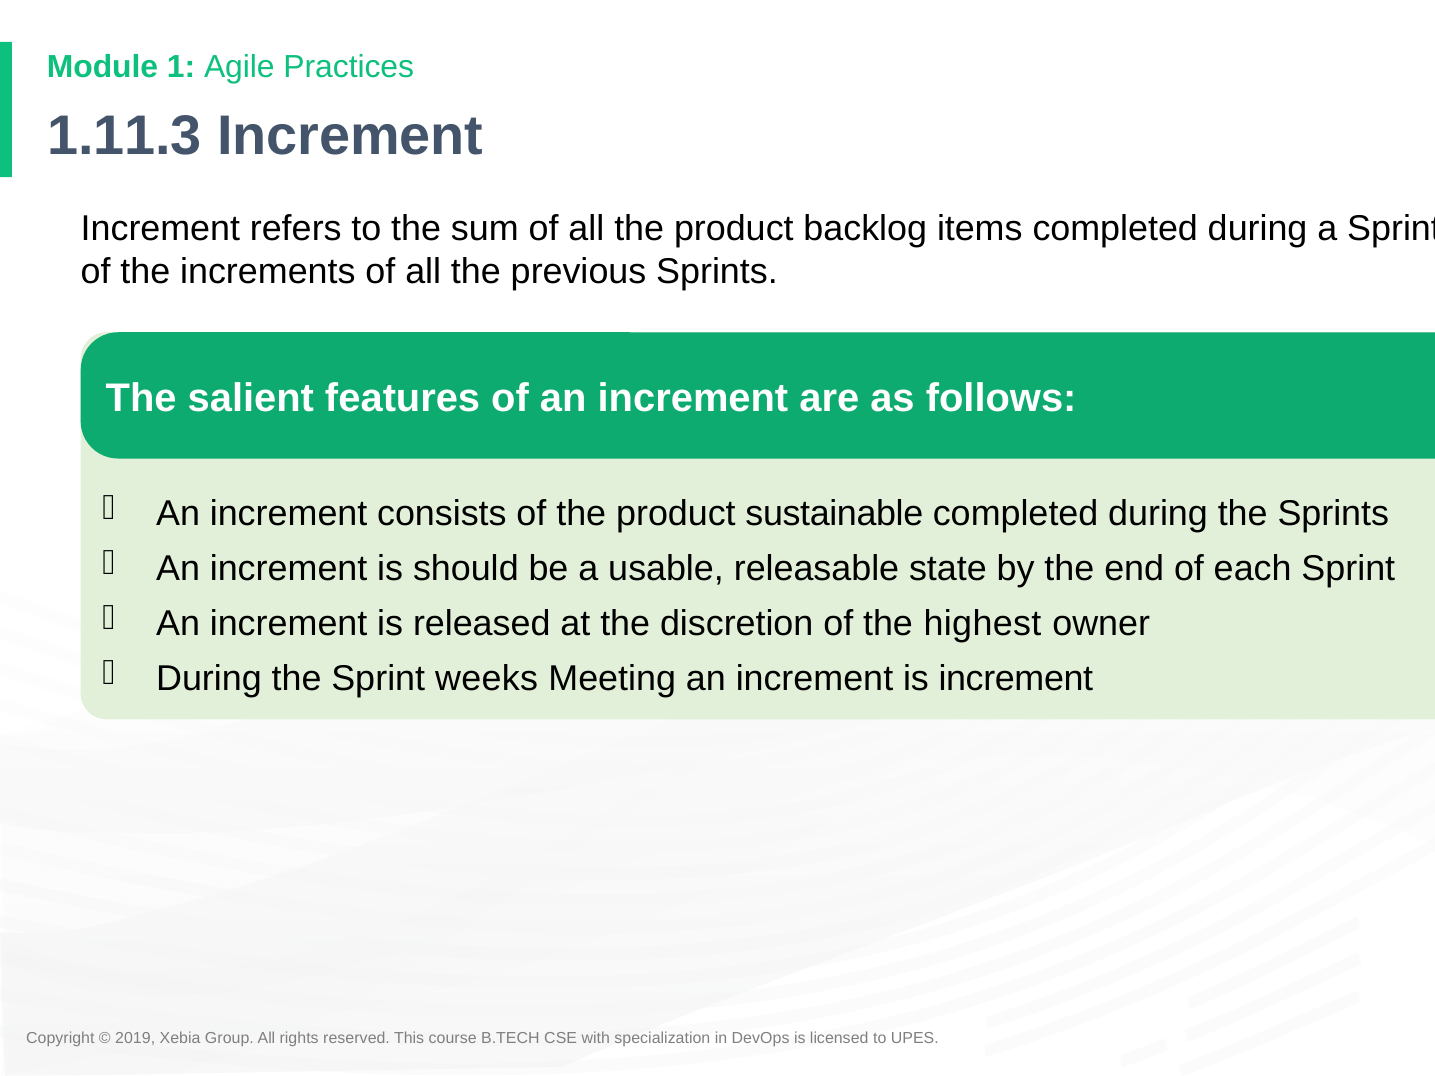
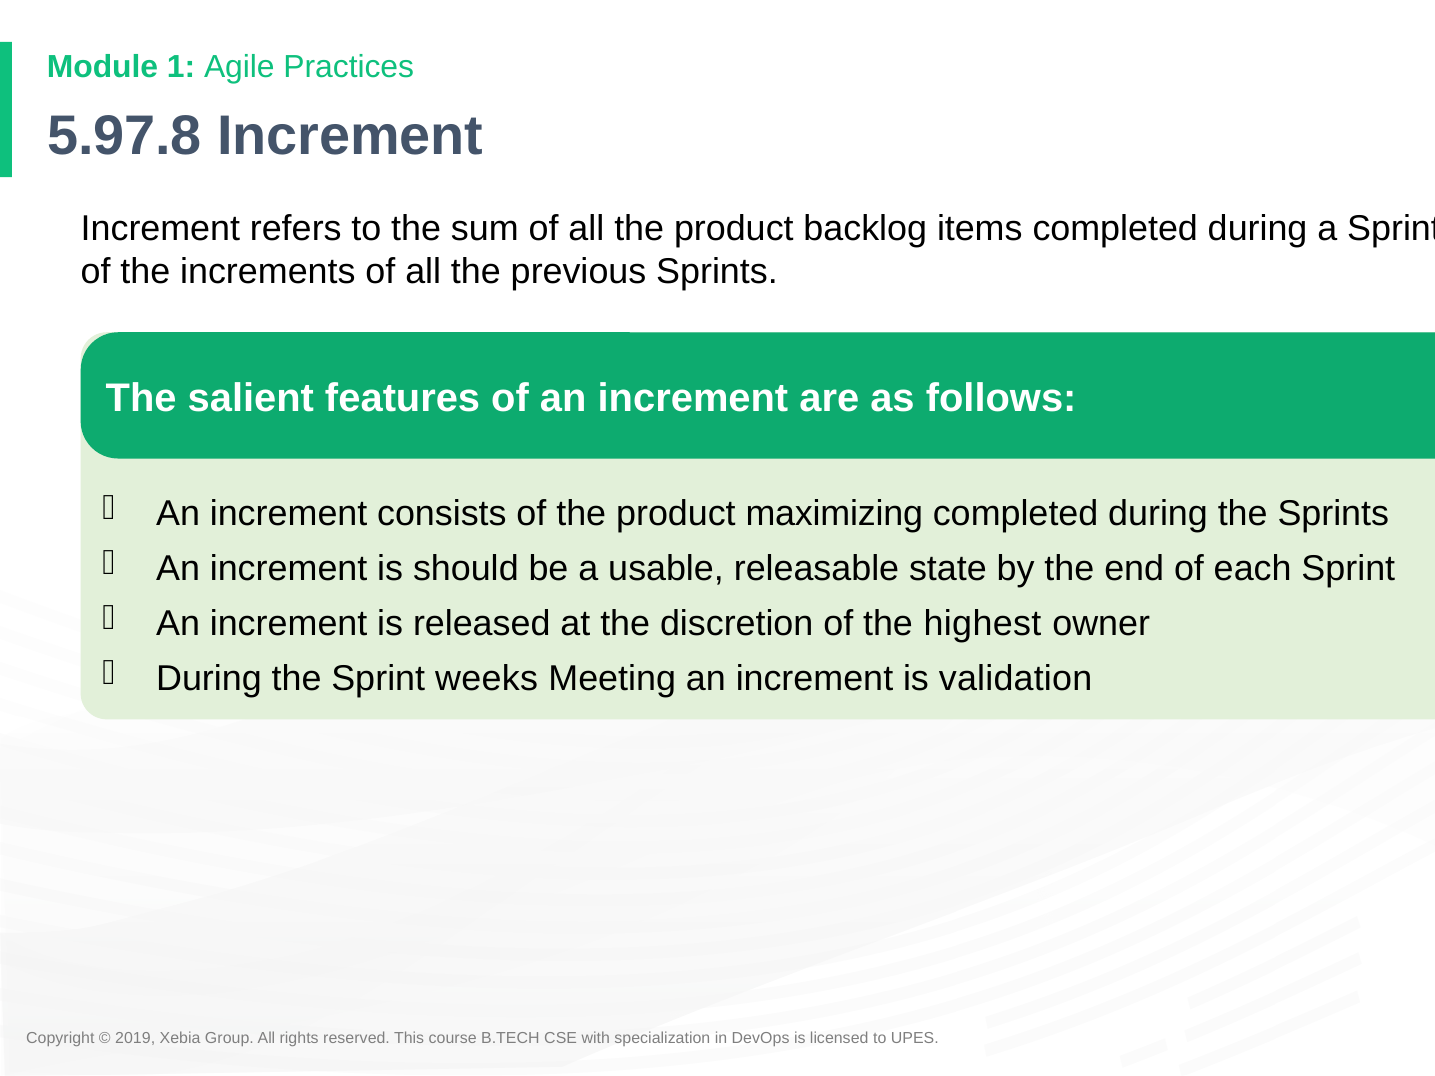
1.11.3: 1.11.3 -> 5.97.8 (125, 136)
sustainable: sustainable -> maximizing (834, 513)
is increment: increment -> validation (1016, 679)
